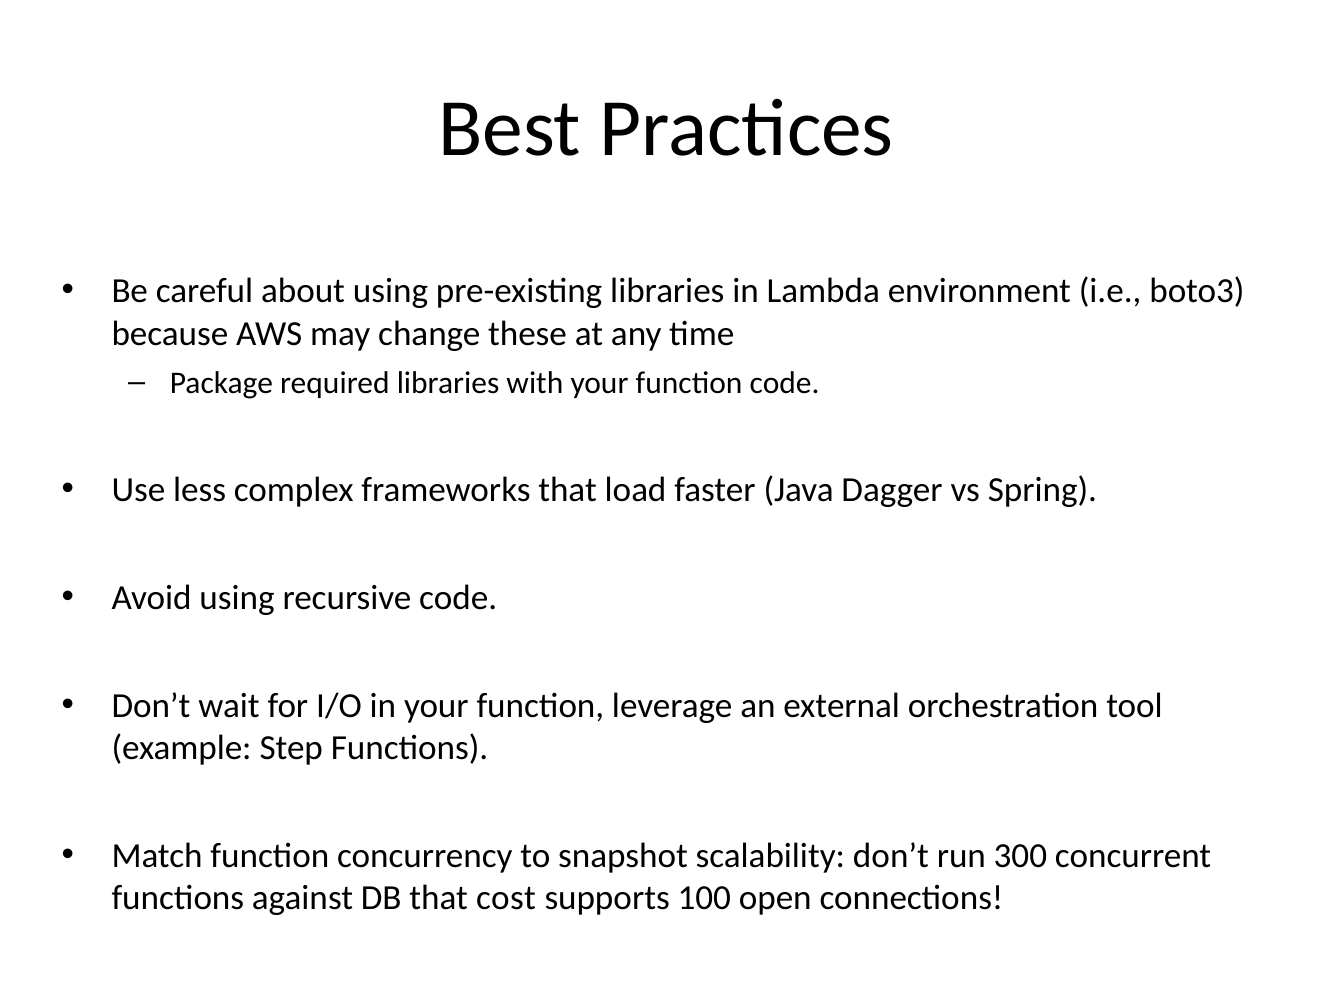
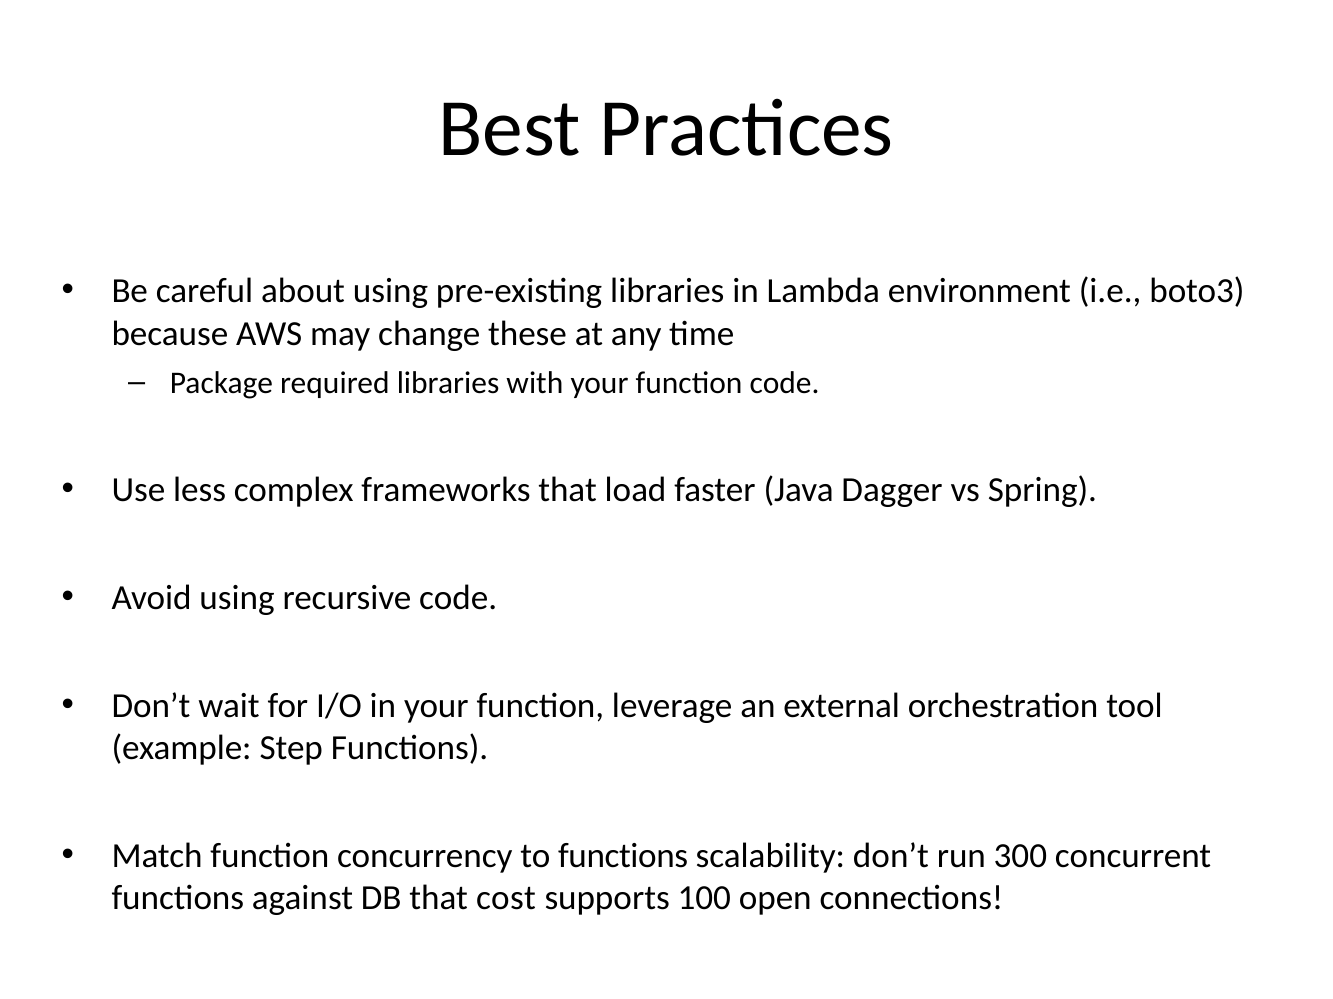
to snapshot: snapshot -> functions (623, 857)
